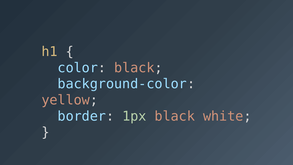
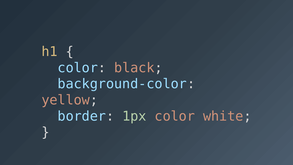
1px black: black -> color (175, 116)
